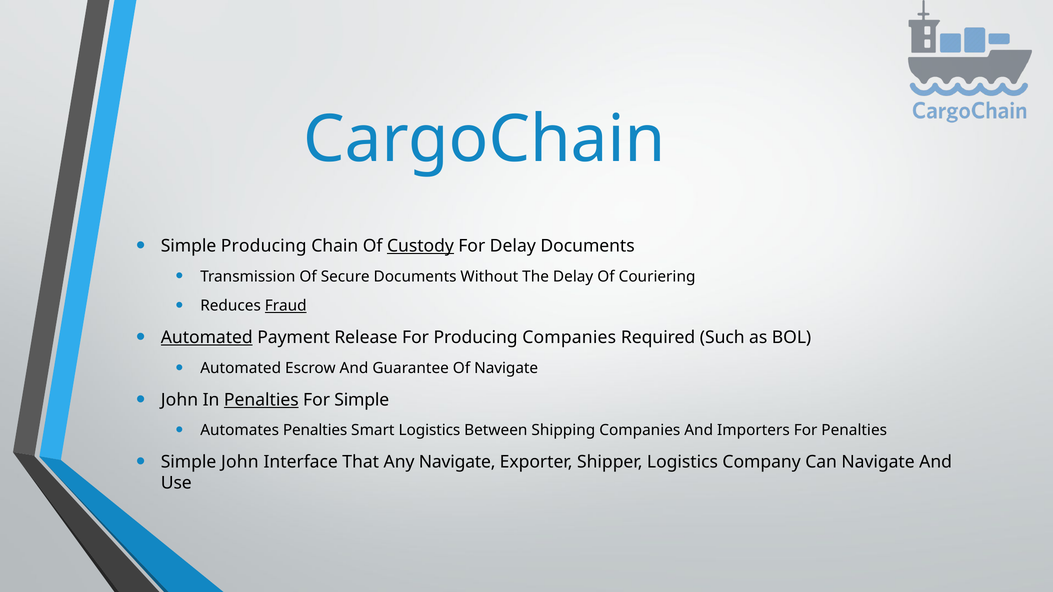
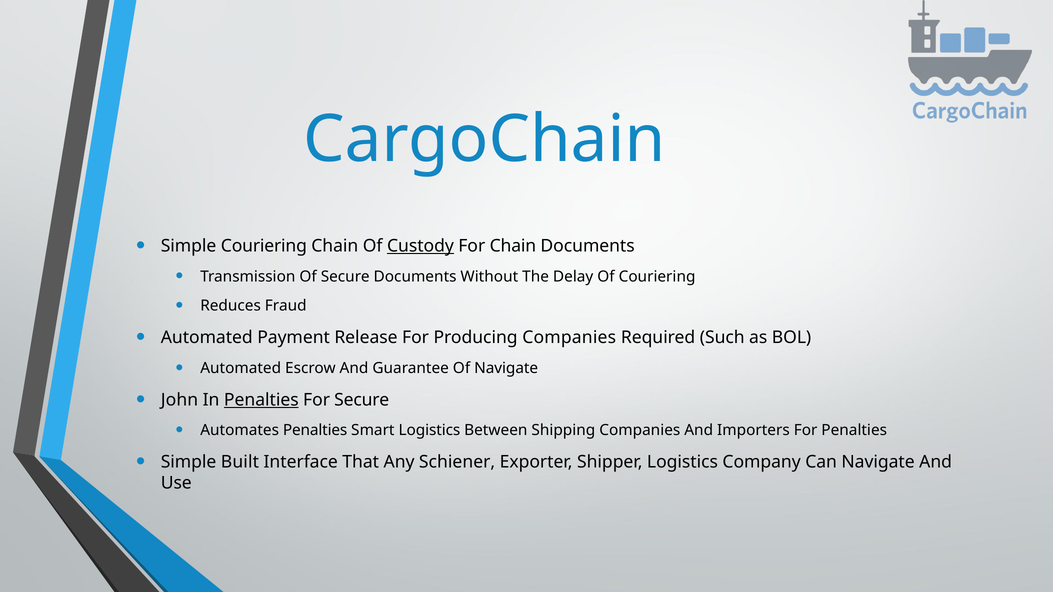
Simple Producing: Producing -> Couriering (264, 246)
For Delay: Delay -> Chain (513, 246)
Fraud underline: present -> none (286, 306)
Automated underline: present -> none (207, 338)
For Simple: Simple -> Secure (362, 400)
Simple John: John -> Built (240, 462)
Any Navigate: Navigate -> Schiener (457, 462)
